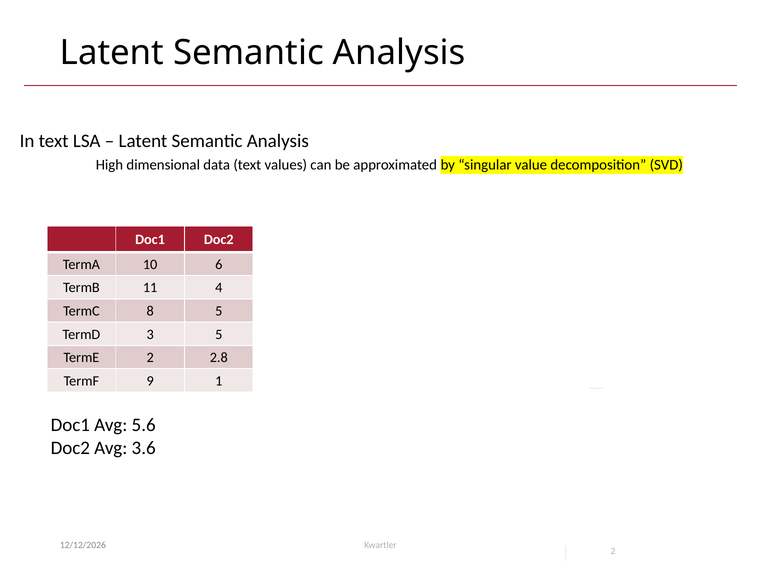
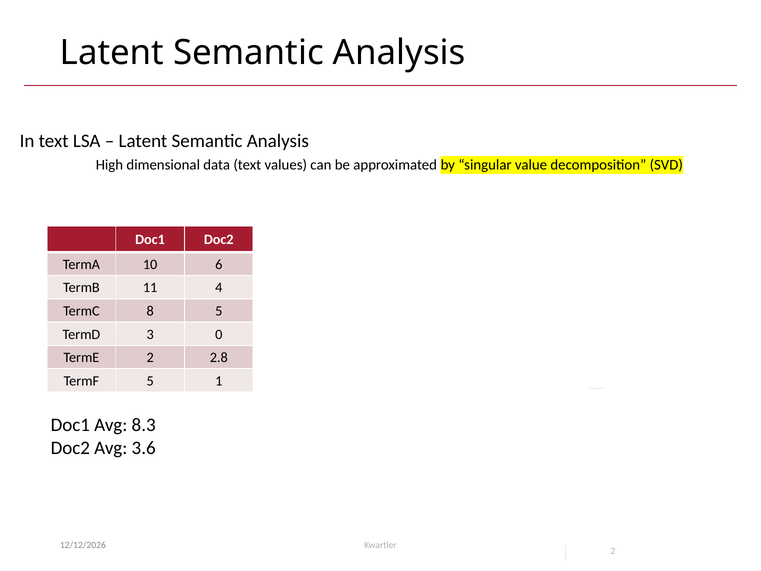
3 5: 5 -> 0 (219, 334)
TermF 9: 9 -> 5 (150, 381)
5.6: 5.6 -> 8.3 (144, 425)
